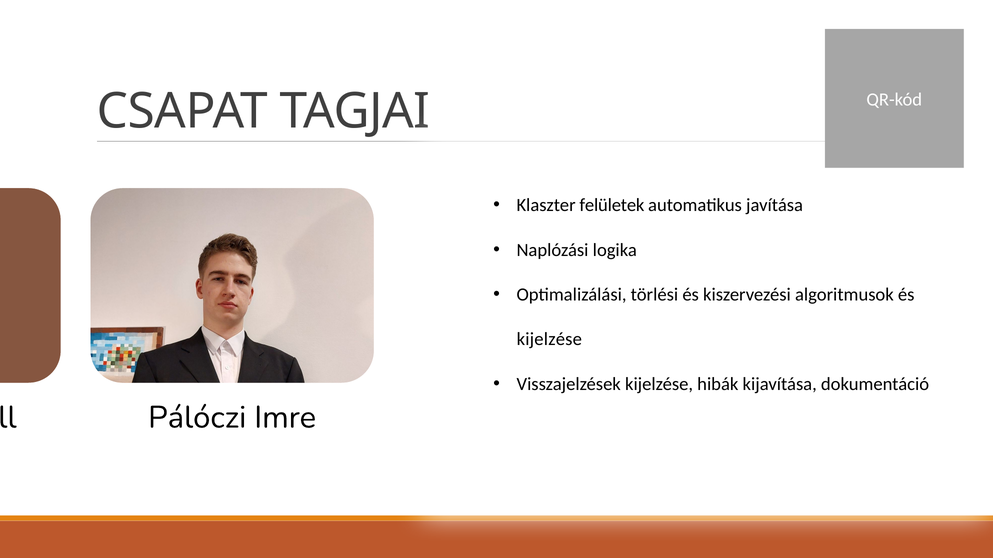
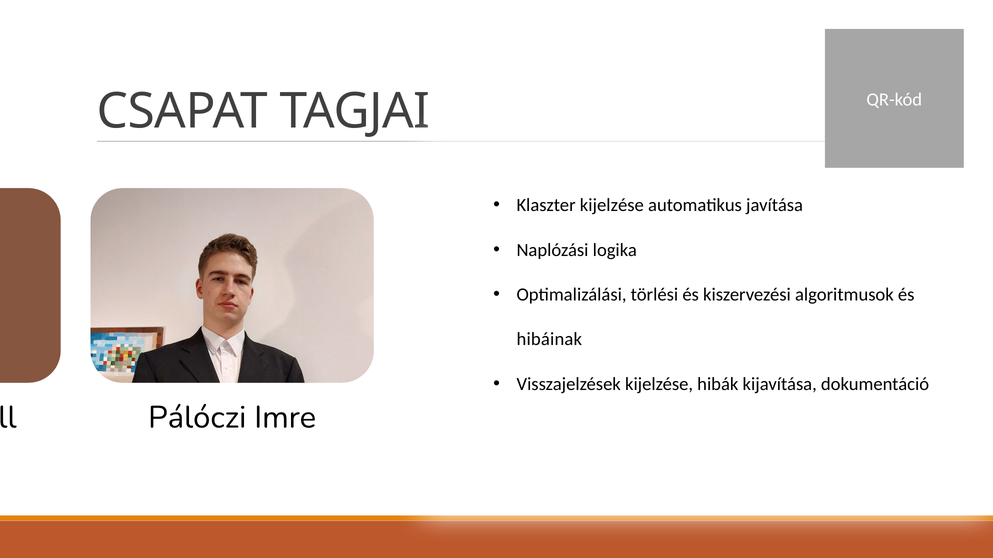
Klaszter felületek: felületek -> kijelzése (612, 206)
kijelzése: kijelzése -> hibáinak (549, 340)
